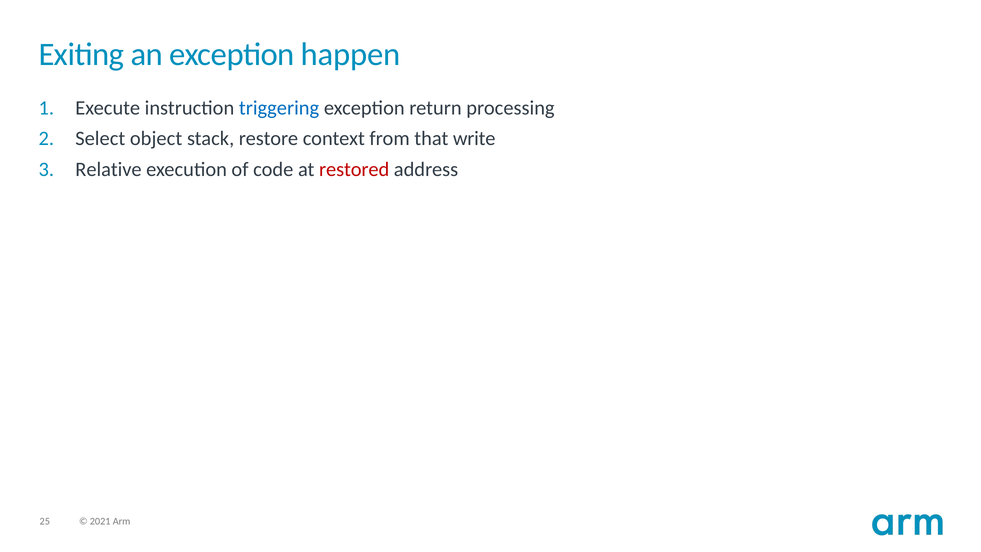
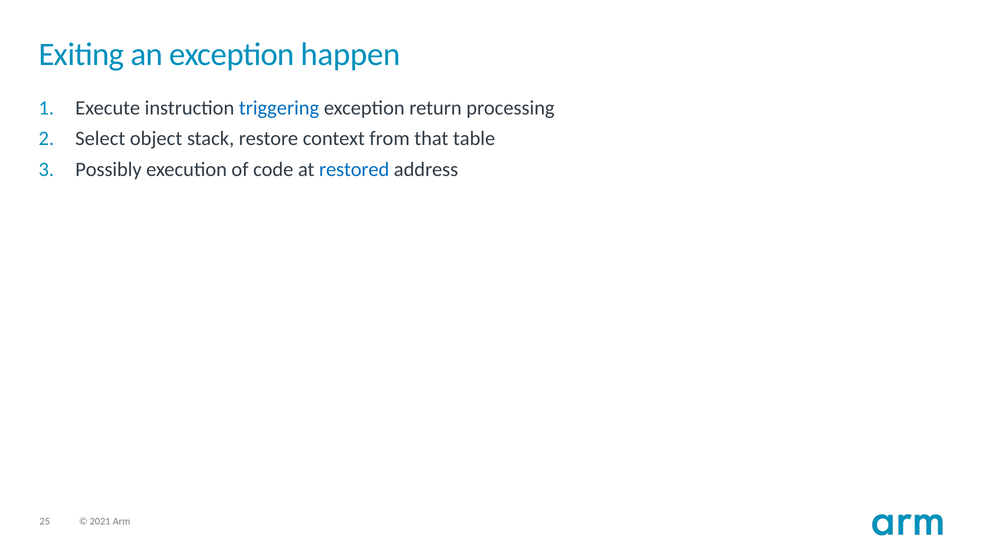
write: write -> table (474, 139)
Relative: Relative -> Possibly (108, 169)
restored colour: red -> blue (354, 169)
